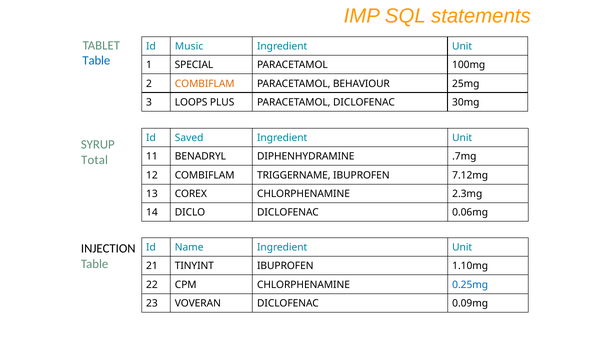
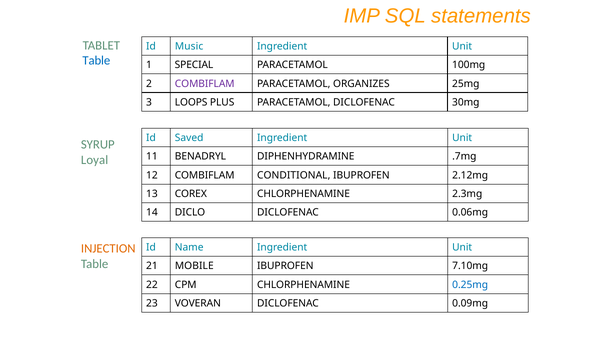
COMBIFLAM colour: orange -> purple (205, 83)
BEHAVIOUR: BEHAVIOUR -> ORGANIZES (361, 83)
Total: Total -> Loyal (95, 160)
TRIGGERNAME: TRIGGERNAME -> CONDITIONAL (294, 175)
7.12mg: 7.12mg -> 2.12mg (470, 175)
INJECTION colour: black -> orange (108, 248)
TINYINT: TINYINT -> MOBILE (194, 266)
1.10mg: 1.10mg -> 7.10mg (470, 266)
